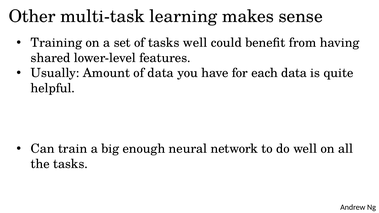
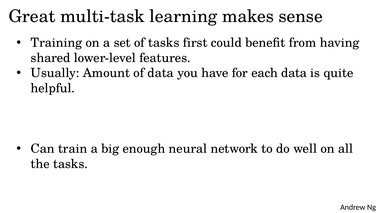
Other: Other -> Great (32, 16)
tasks well: well -> first (195, 43)
